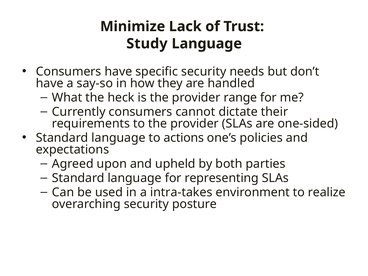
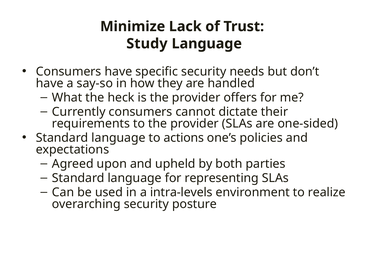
range: range -> offers (240, 98)
intra-takes: intra-takes -> intra-levels (181, 192)
